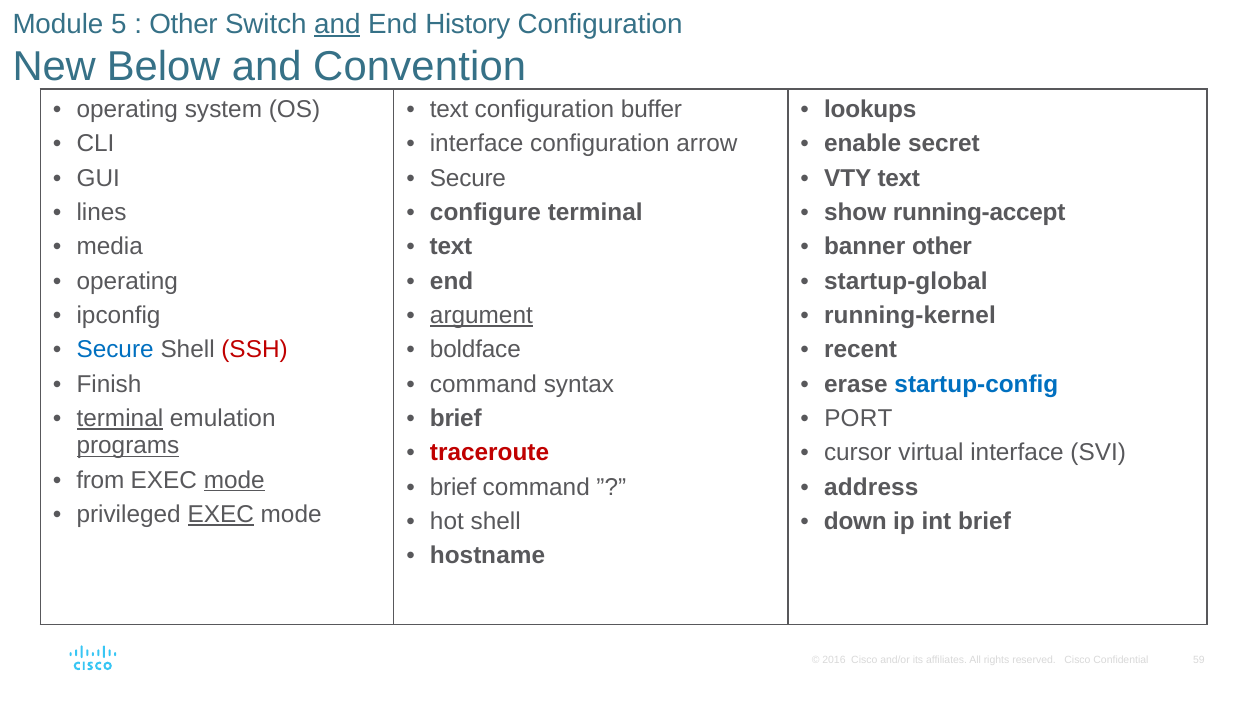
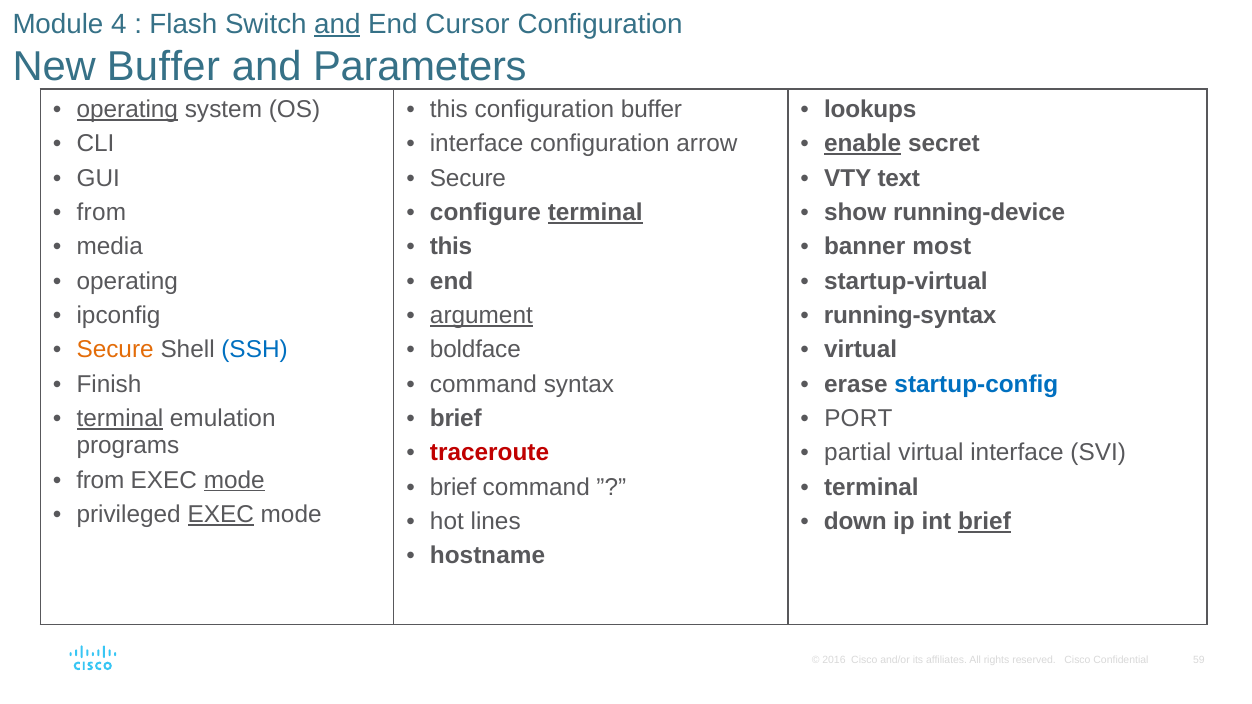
5: 5 -> 4 (119, 24)
Other: Other -> Flash (183, 24)
History: History -> Cursor (467, 24)
New Below: Below -> Buffer (163, 67)
Convention: Convention -> Parameters (420, 67)
operating underline: none -> present (127, 109)
text: text -> this (449, 109)
enable underline: none -> present (863, 144)
lines: lines -> from (101, 212)
terminal underline: none -> present (595, 212)
running-accept: running-accept -> running-device (979, 212)
text: text -> this (451, 247)
banner other: other -> most (942, 247)
startup-global: startup-global -> startup-virtual (906, 281)
running-kernel: running-kernel -> running-syntax (910, 316)
Secure colour: blue -> orange (115, 350)
SSH colour: red -> blue (255, 350)
recent: recent -> virtual (861, 350)
programs underline: present -> none (128, 446)
cursor: cursor -> partial (858, 453)
address: address -> terminal (871, 487)
hot shell: shell -> lines (496, 522)
brief underline: none -> present (984, 522)
